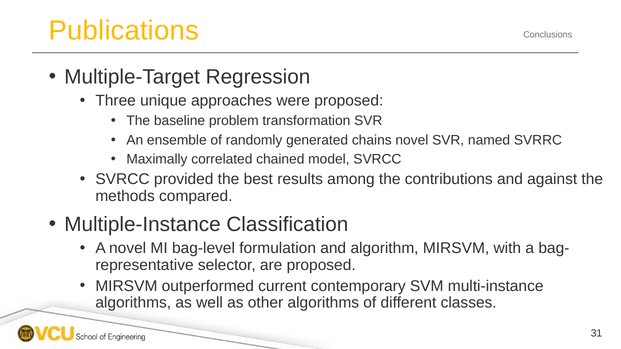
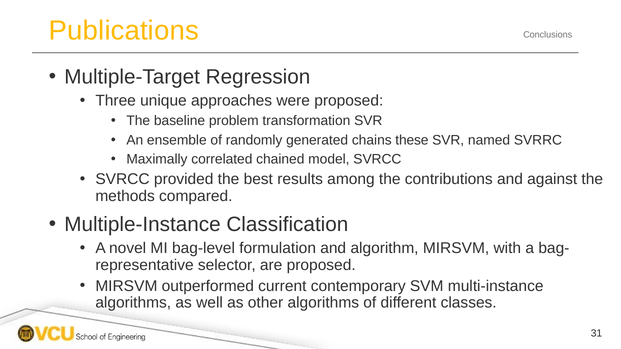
chains novel: novel -> these (412, 140)
